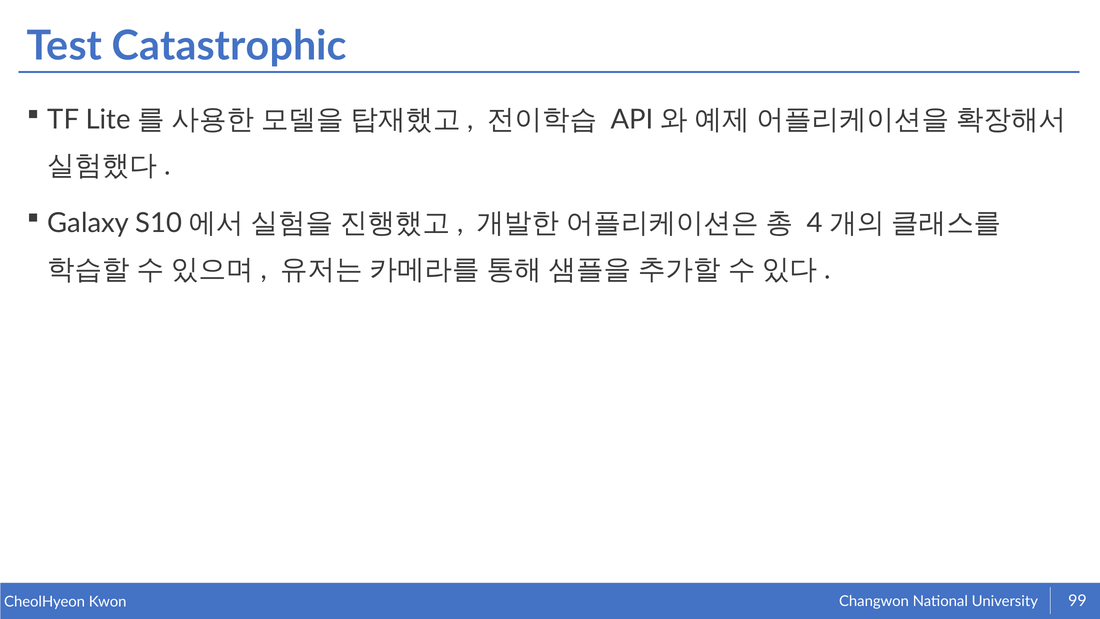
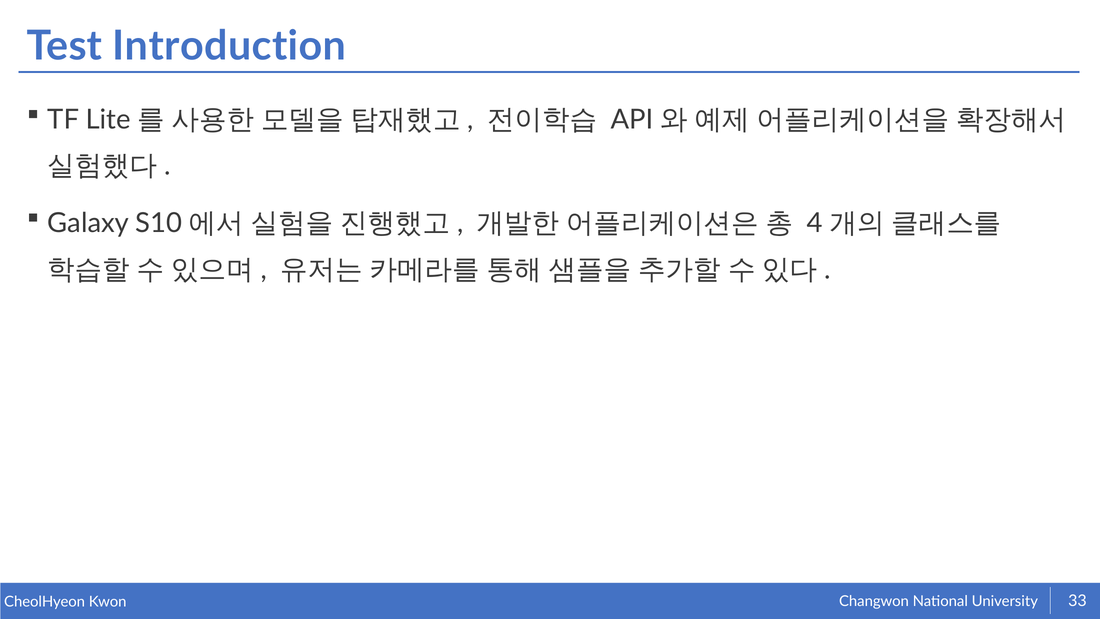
Catastrophic: Catastrophic -> Introduction (229, 46)
99: 99 -> 33 (1077, 601)
